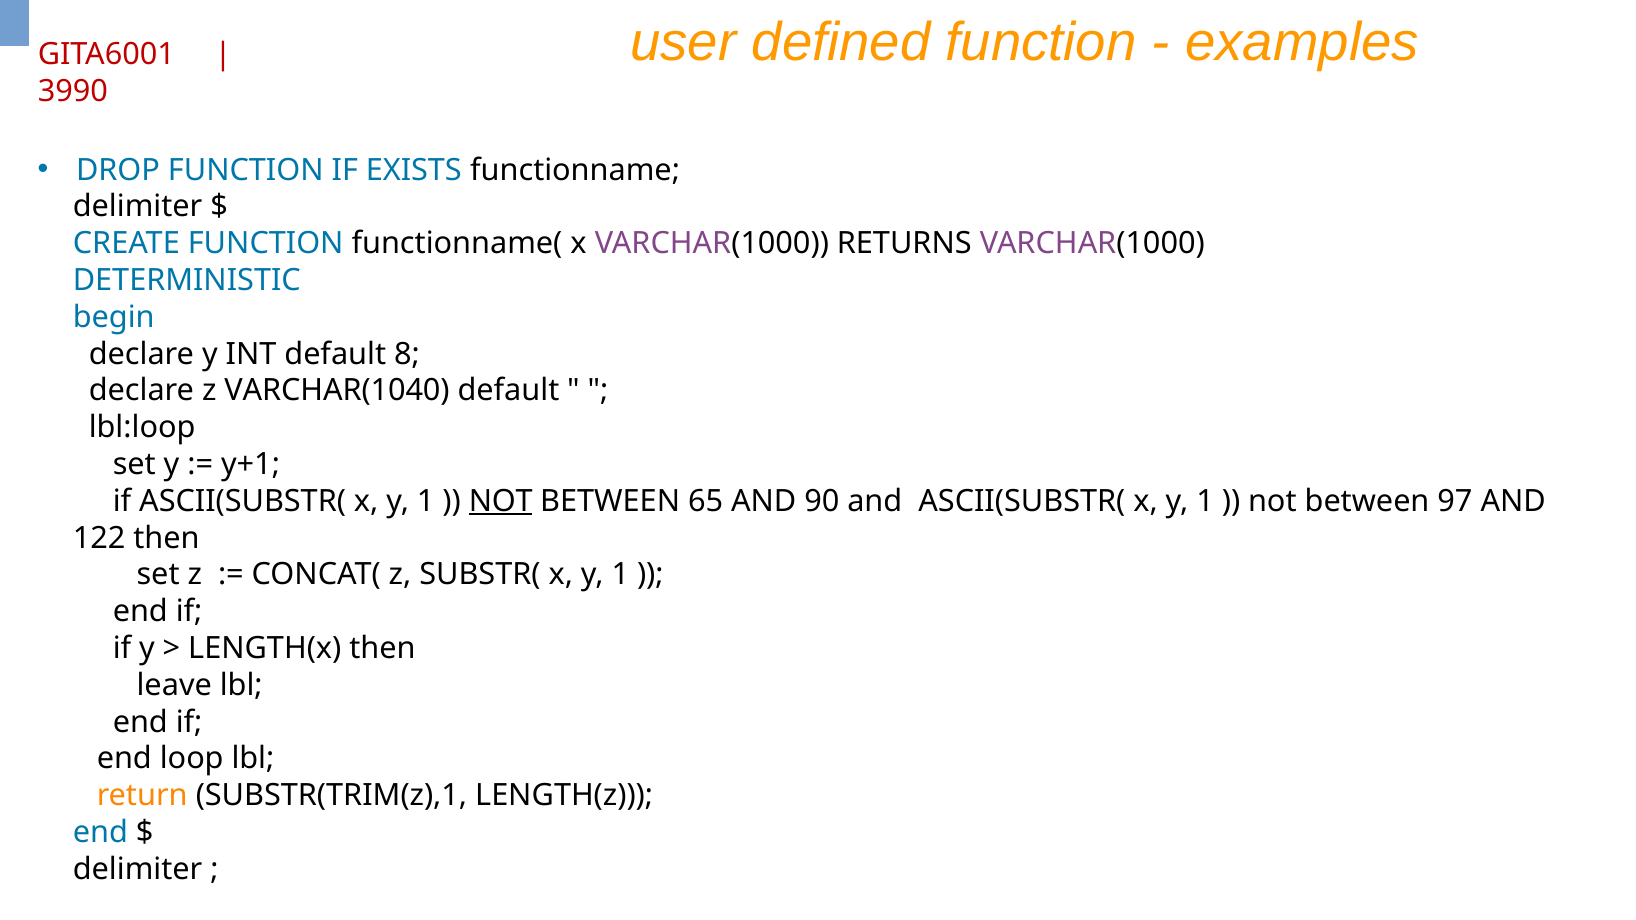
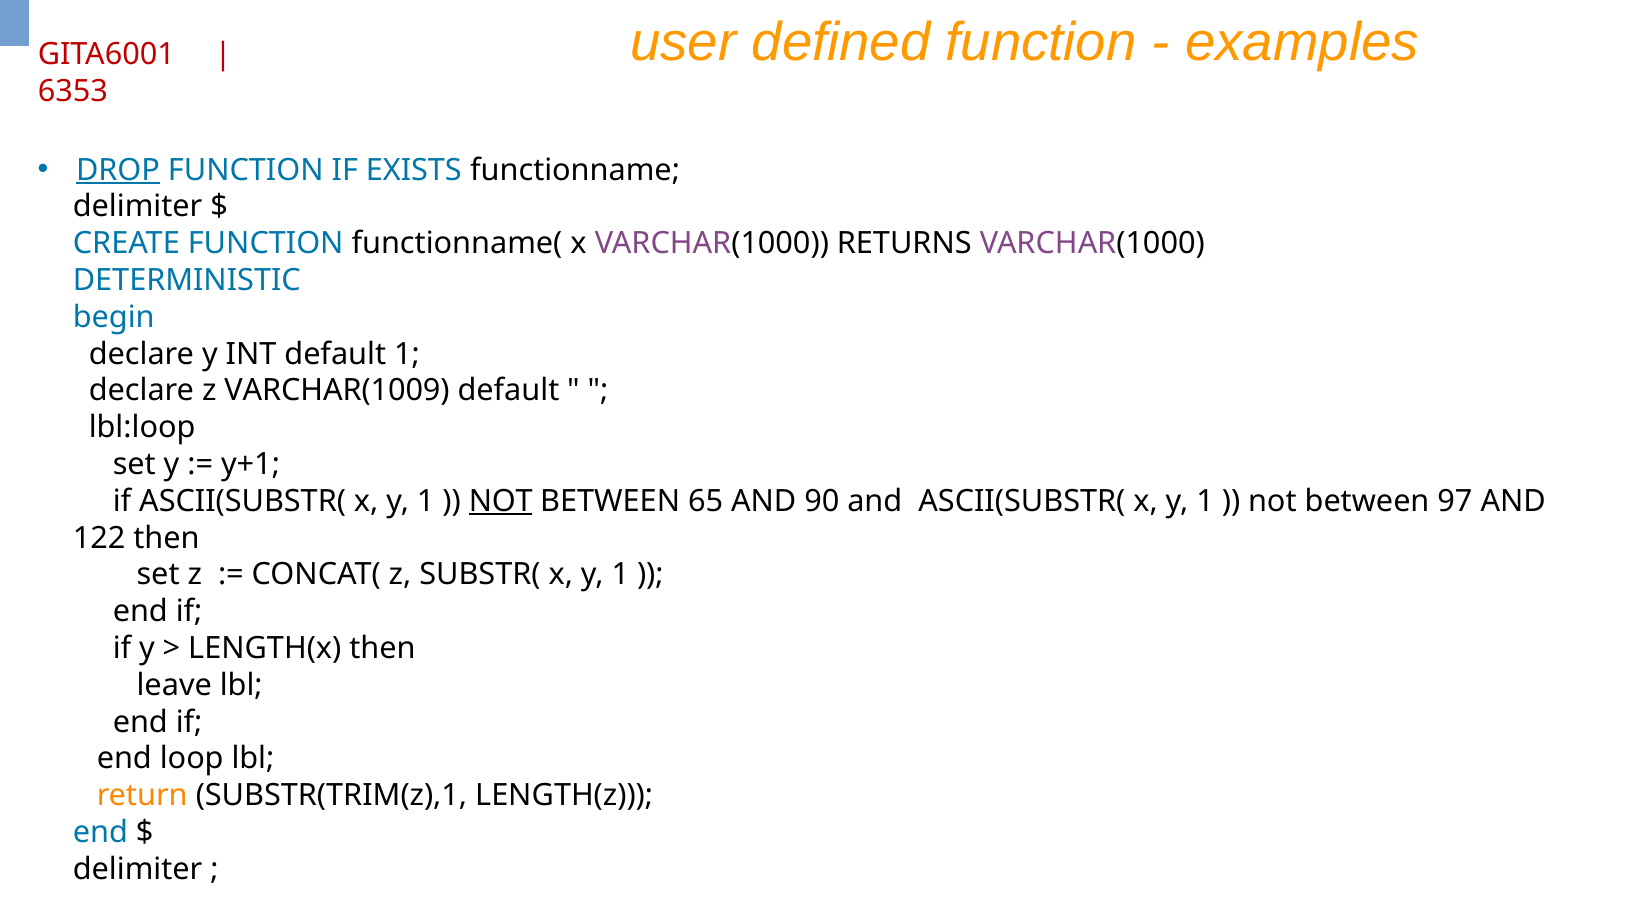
3990: 3990 -> 6353 (73, 91)
DROP underline: none -> present (118, 170)
default 8: 8 -> 1 (407, 354)
VARCHAR(1040: VARCHAR(1040 -> VARCHAR(1009 (337, 391)
